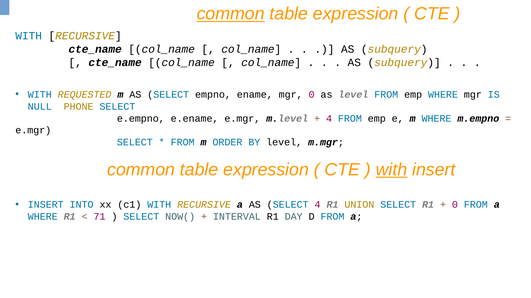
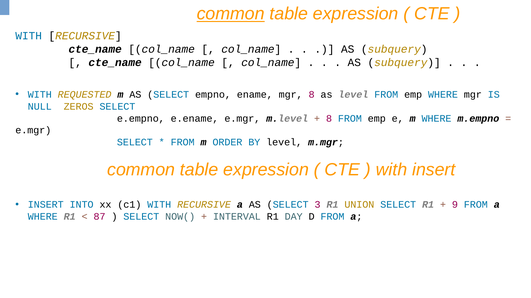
mgr 0: 0 -> 8 (312, 95)
PHONE: PHONE -> ZEROS (79, 107)
4: 4 -> 8 (329, 119)
with underline: present -> none (391, 170)
SELECT 4: 4 -> 3 (318, 205)
0: 0 -> 9 (455, 205)
71: 71 -> 87 (100, 217)
